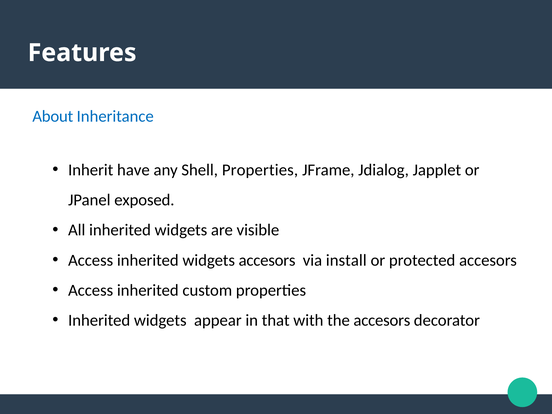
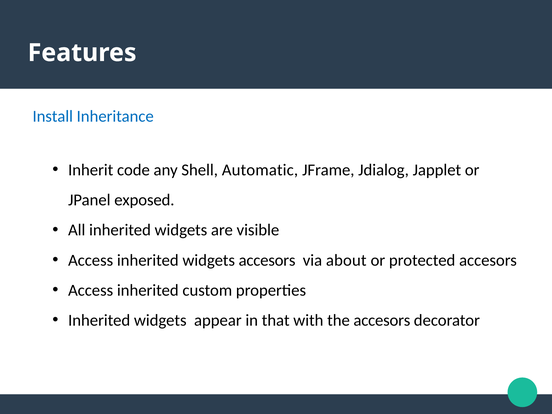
About: About -> Install (53, 116)
have: have -> code (133, 170)
Shell Properties: Properties -> Automatic (260, 170)
install: install -> about (346, 260)
